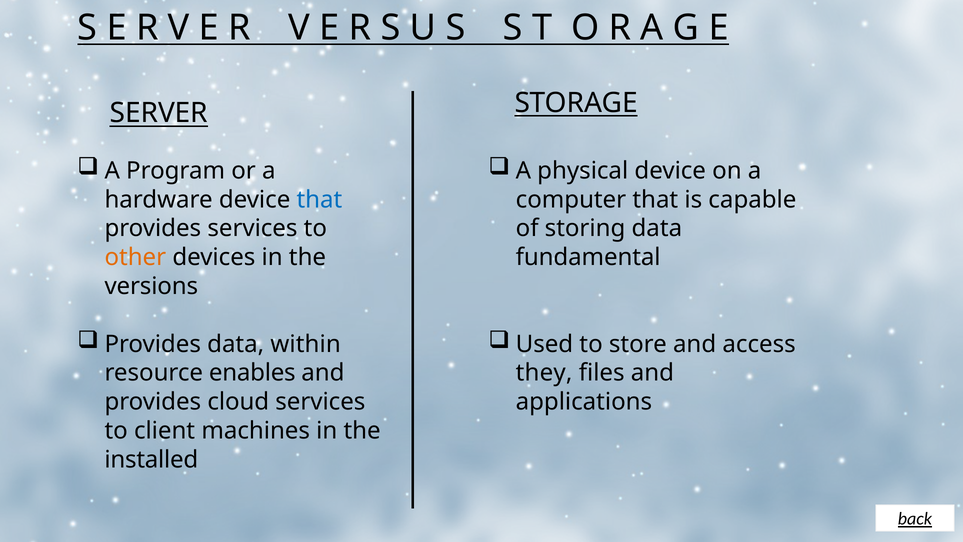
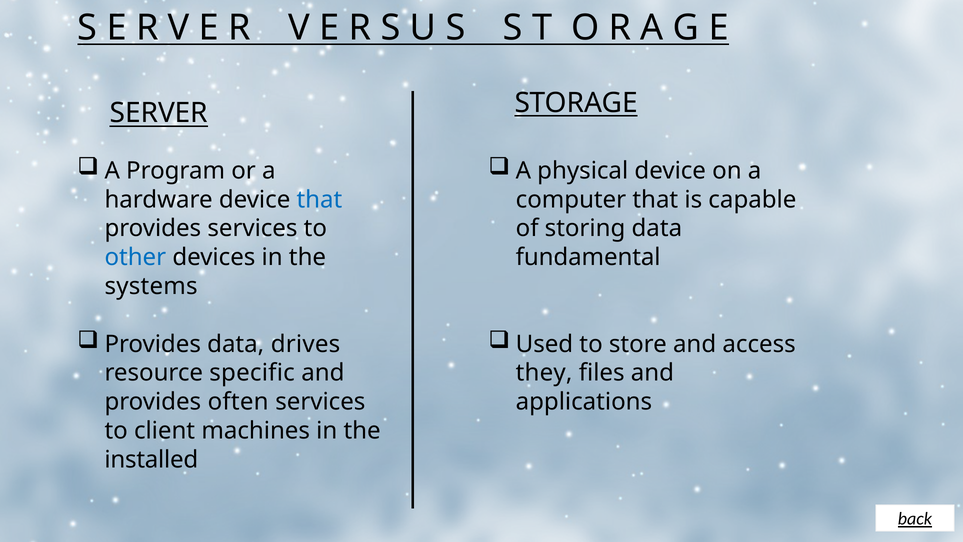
other colour: orange -> blue (135, 257)
versions: versions -> systems (151, 286)
within: within -> drives (306, 344)
enables: enables -> specific (252, 373)
cloud: cloud -> often (238, 402)
